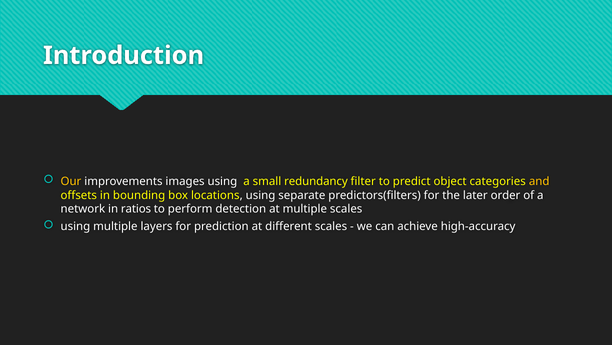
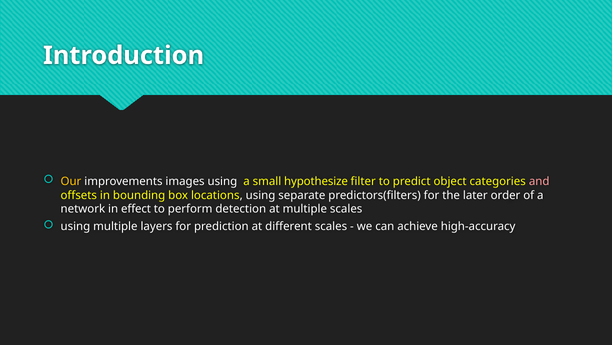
redundancy: redundancy -> hypothesize (316, 181)
and colour: yellow -> pink (539, 181)
ratios: ratios -> effect (136, 209)
